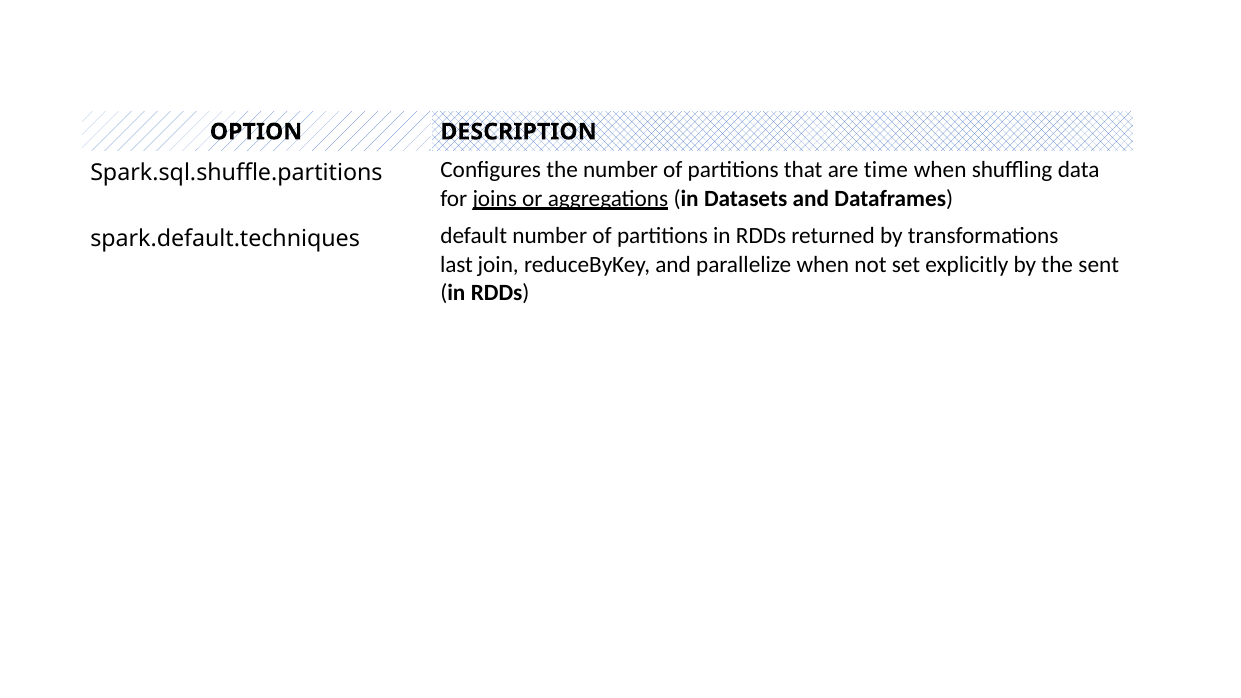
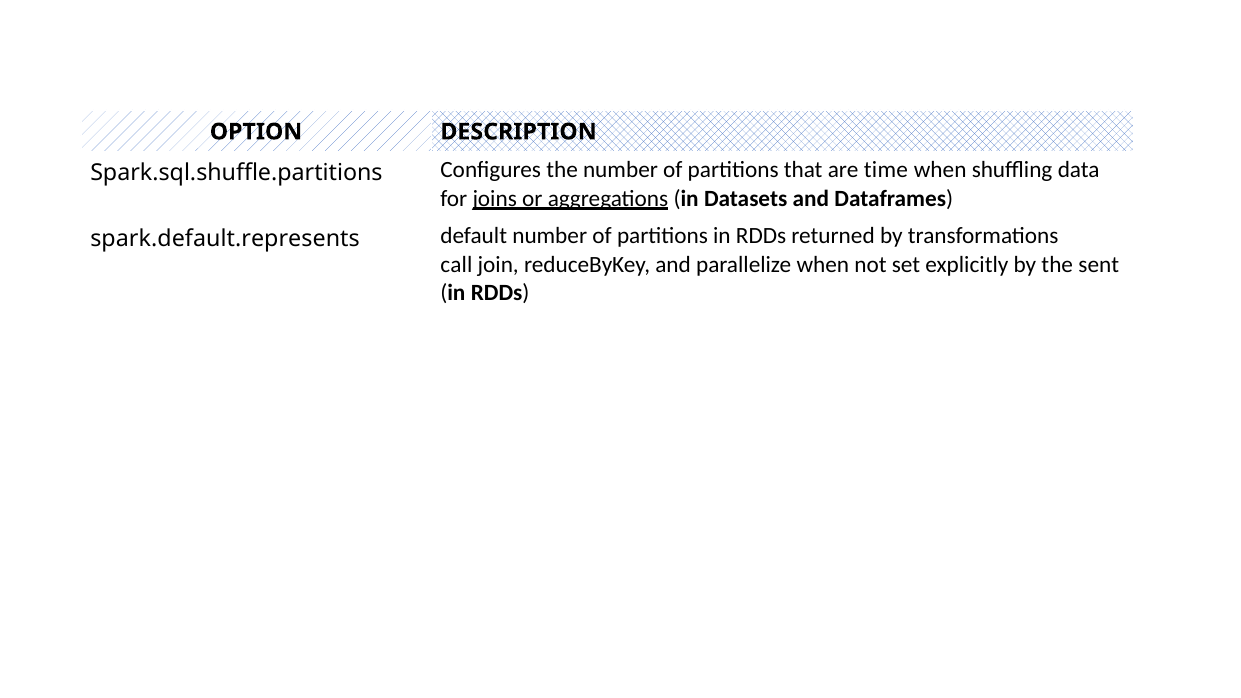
spark.default.techniques: spark.default.techniques -> spark.default.represents (225, 239)
last: last -> call (456, 265)
